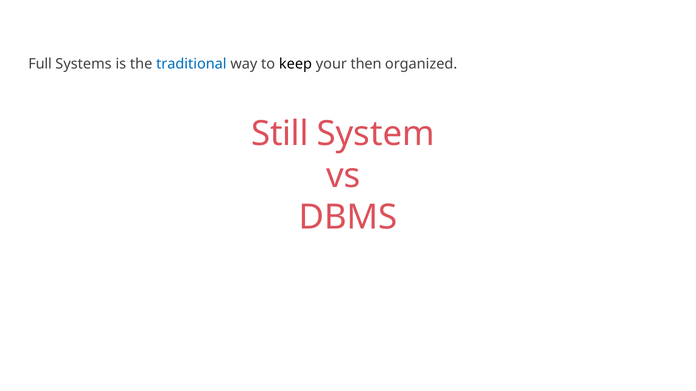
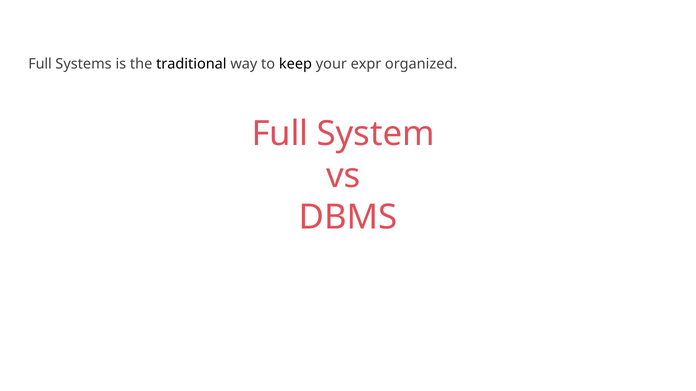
traditional colour: blue -> black (191, 64)
then: then -> expr (366, 64)
Still: Still -> Full (280, 134)
